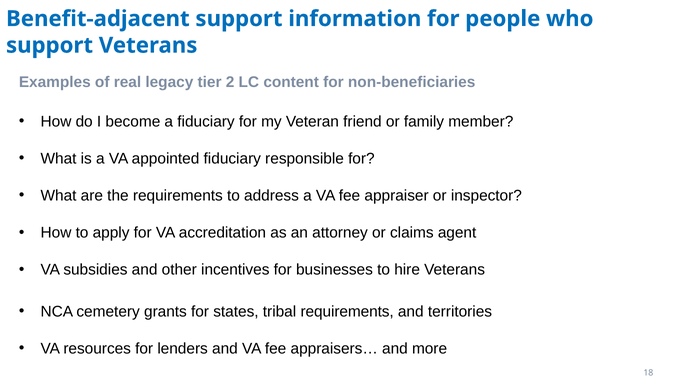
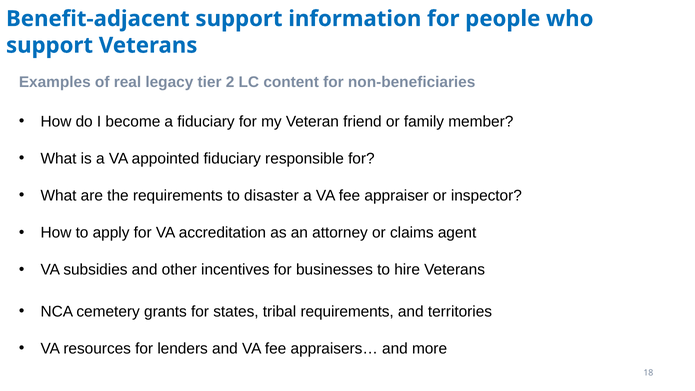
address: address -> disaster (271, 196)
